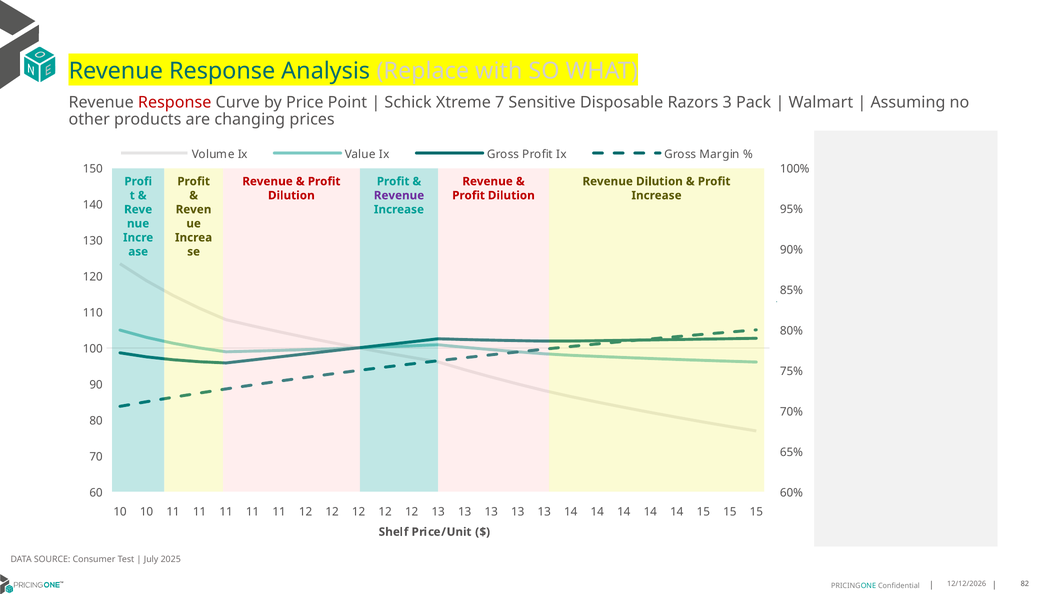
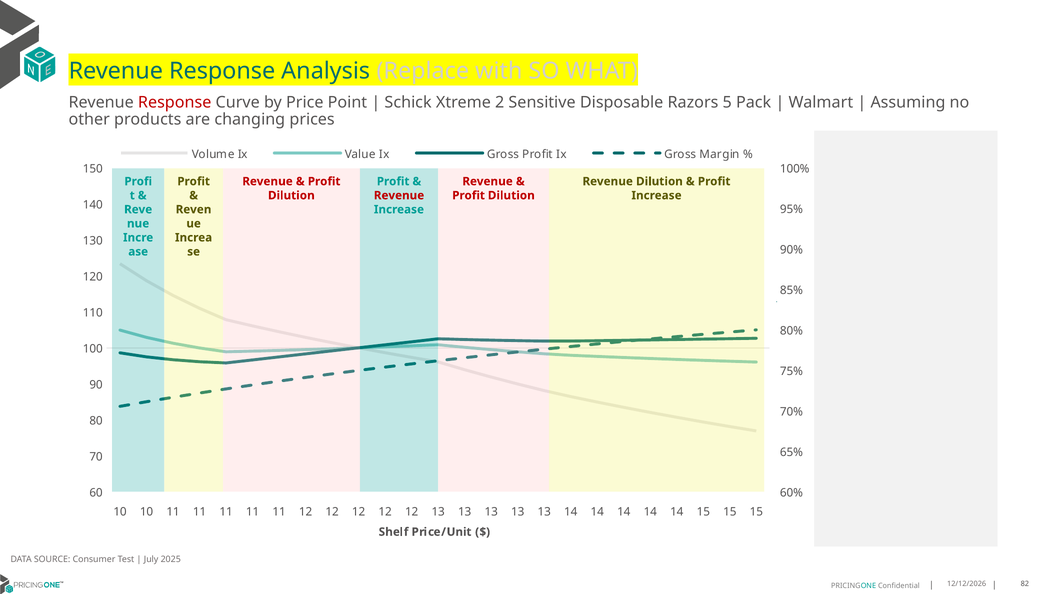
7: 7 -> 2 (500, 102)
3: 3 -> 5 (727, 102)
Revenue colour: purple -> red (399, 195)
